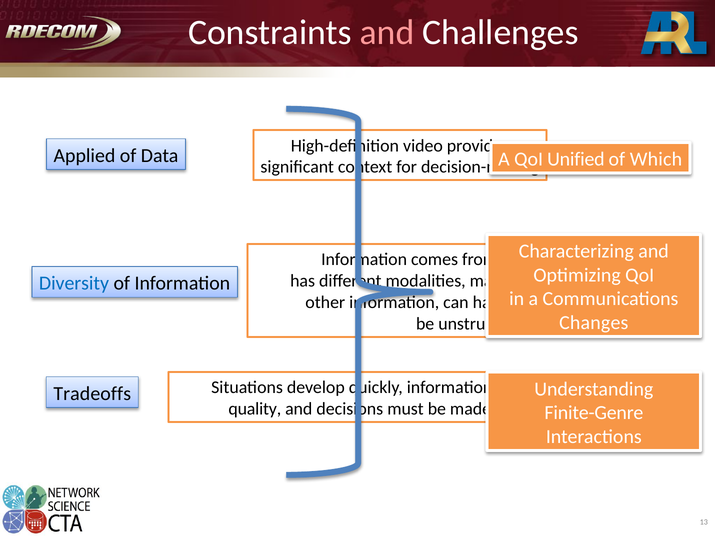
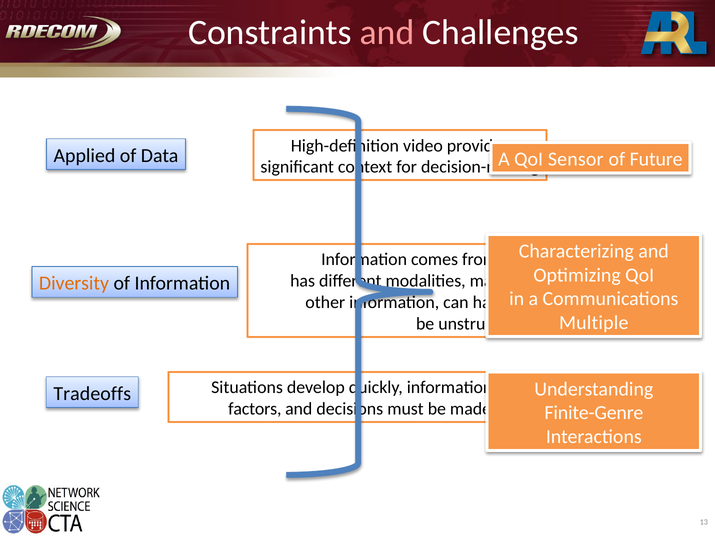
Unified: Unified -> Sensor (576, 159)
Which: Which -> Future (656, 159)
Diversity colour: blue -> orange (74, 283)
Changes: Changes -> Multiple (594, 323)
quality: quality -> factors (255, 409)
